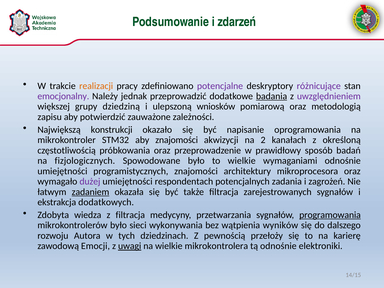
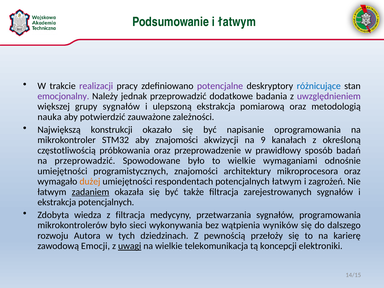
i zdarzeń: zdarzeń -> łatwym (237, 22)
realizacji colour: orange -> purple (96, 86)
różnicujące colour: purple -> blue (319, 86)
badania underline: present -> none (272, 96)
grupy dziedziną: dziedziną -> sygnałów (121, 107)
ulepszoną wniosków: wniosków -> ekstrakcja (216, 107)
zapisu: zapisu -> nauka (50, 117)
2: 2 -> 9 (263, 140)
na fizjologicznych: fizjologicznych -> przeprowadzić (85, 161)
dużej colour: purple -> orange (90, 181)
potencjalnych zadania: zadania -> łatwym (287, 181)
ekstrakcja dodatkowych: dodatkowych -> potencjalnych (106, 202)
programowania underline: present -> none (330, 215)
mikrokontrolera: mikrokontrolera -> telekomunikacja (216, 246)
tą odnośnie: odnośnie -> koncepcji (278, 246)
